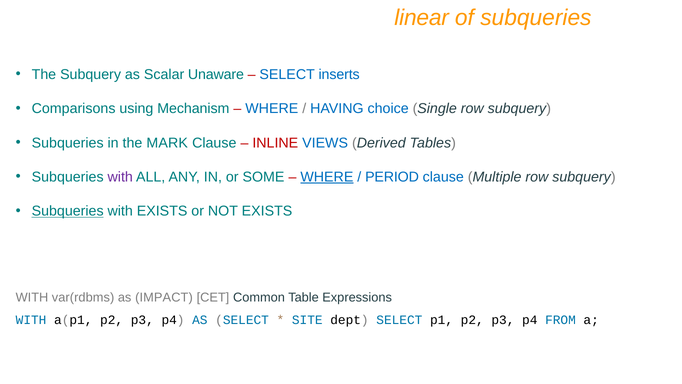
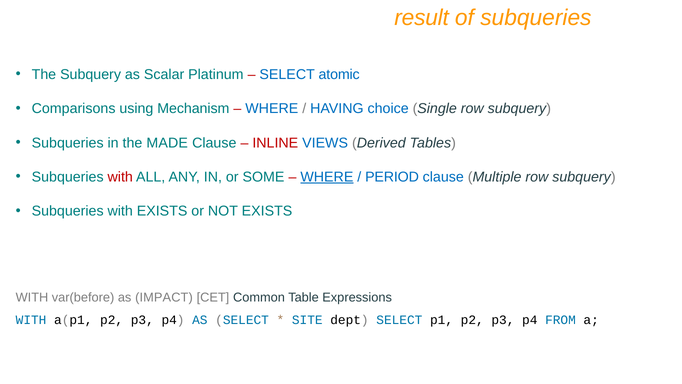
linear: linear -> result (422, 18)
Unaware: Unaware -> Platinum (216, 75)
inserts: inserts -> atomic (339, 75)
MARK: MARK -> MADE (167, 143)
with colour: purple -> red (120, 177)
Subqueries underline: present -> none (68, 211)
var(rdbms: var(rdbms -> var(before (83, 297)
